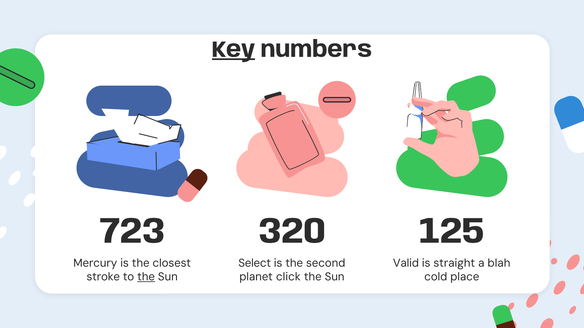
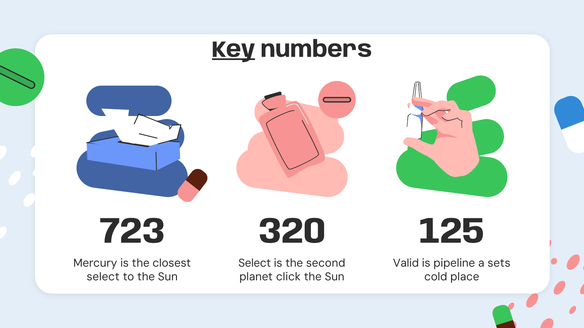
straight: straight -> pipeline (454, 264)
blah: blah -> sets (499, 264)
stroke: stroke -> select (103, 277)
the underline: present -> none (146, 277)
